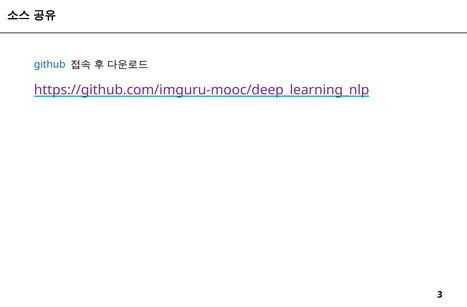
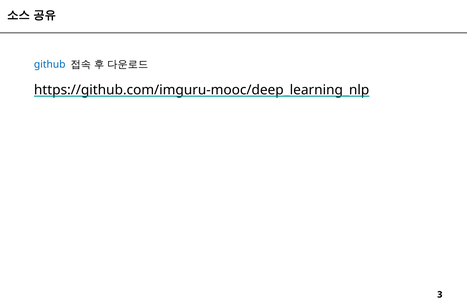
https://github.com/imguru-mooc/deep_learning_nlp colour: purple -> black (202, 90)
